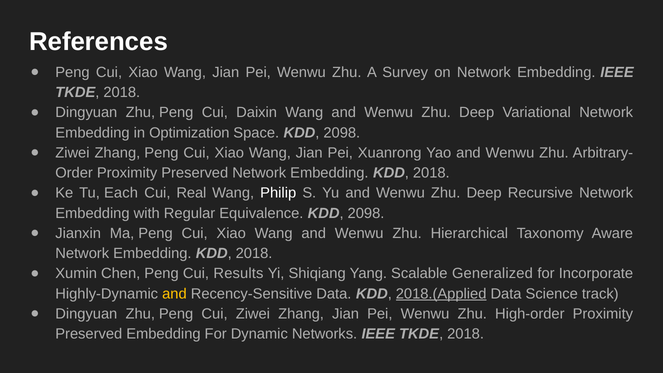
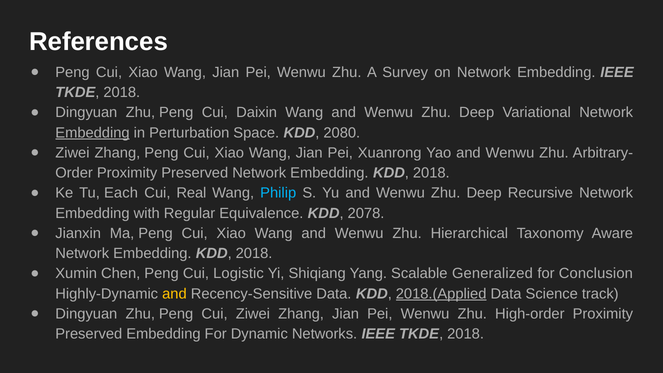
Embedding underline: none -> present (92, 133)
Optimization: Optimization -> Perturbation (189, 133)
Space KDD 2098: 2098 -> 2080 (342, 133)
Philip colour: white -> light blue (278, 193)
Equivalence KDD 2098: 2098 -> 2078 (366, 213)
Results: Results -> Logistic (238, 274)
Incorporate: Incorporate -> Conclusion (596, 274)
